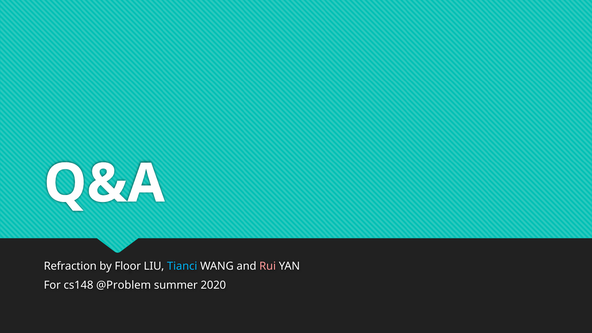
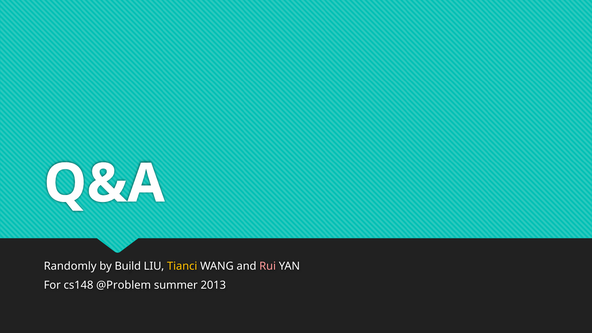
Refraction: Refraction -> Randomly (70, 266)
Floor: Floor -> Build (128, 266)
Tianci colour: light blue -> yellow (182, 266)
2020: 2020 -> 2013 (213, 285)
